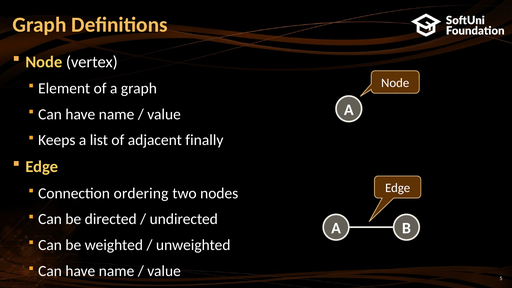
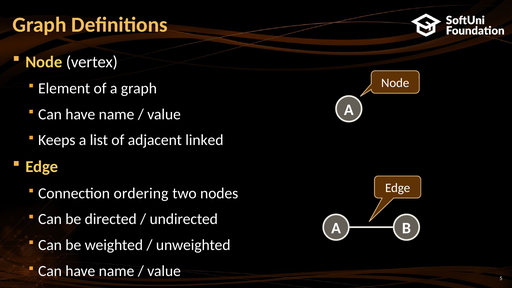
finally: finally -> linked (204, 140)
